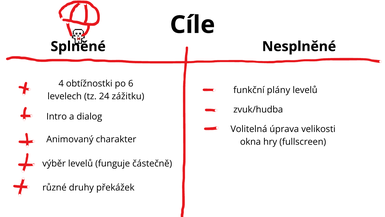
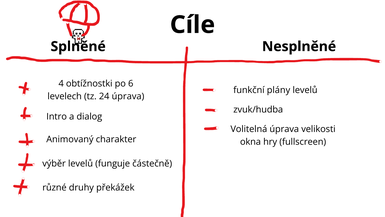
24 zážitku: zážitku -> úprava (128, 96)
